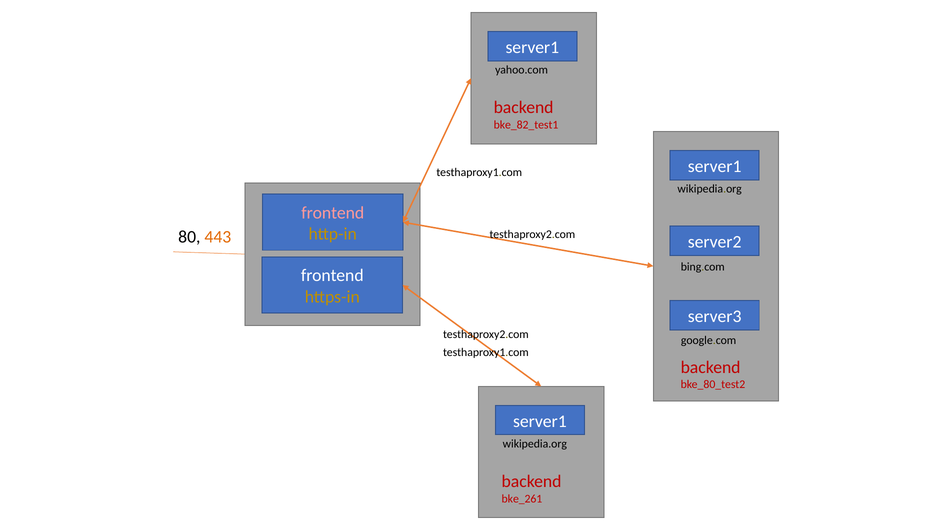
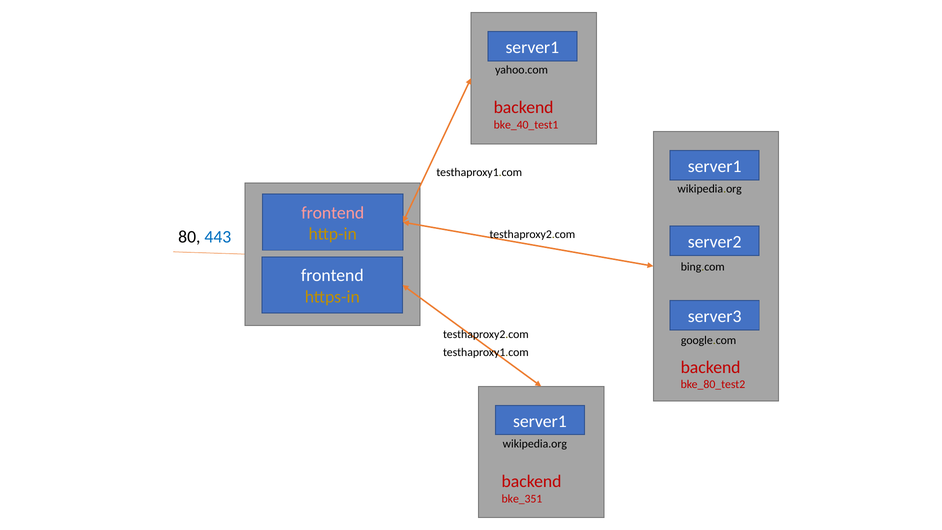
bke_82_test1: bke_82_test1 -> bke_40_test1 (526, 125)
443 colour: orange -> blue (218, 237)
bke_261: bke_261 -> bke_351 (522, 499)
